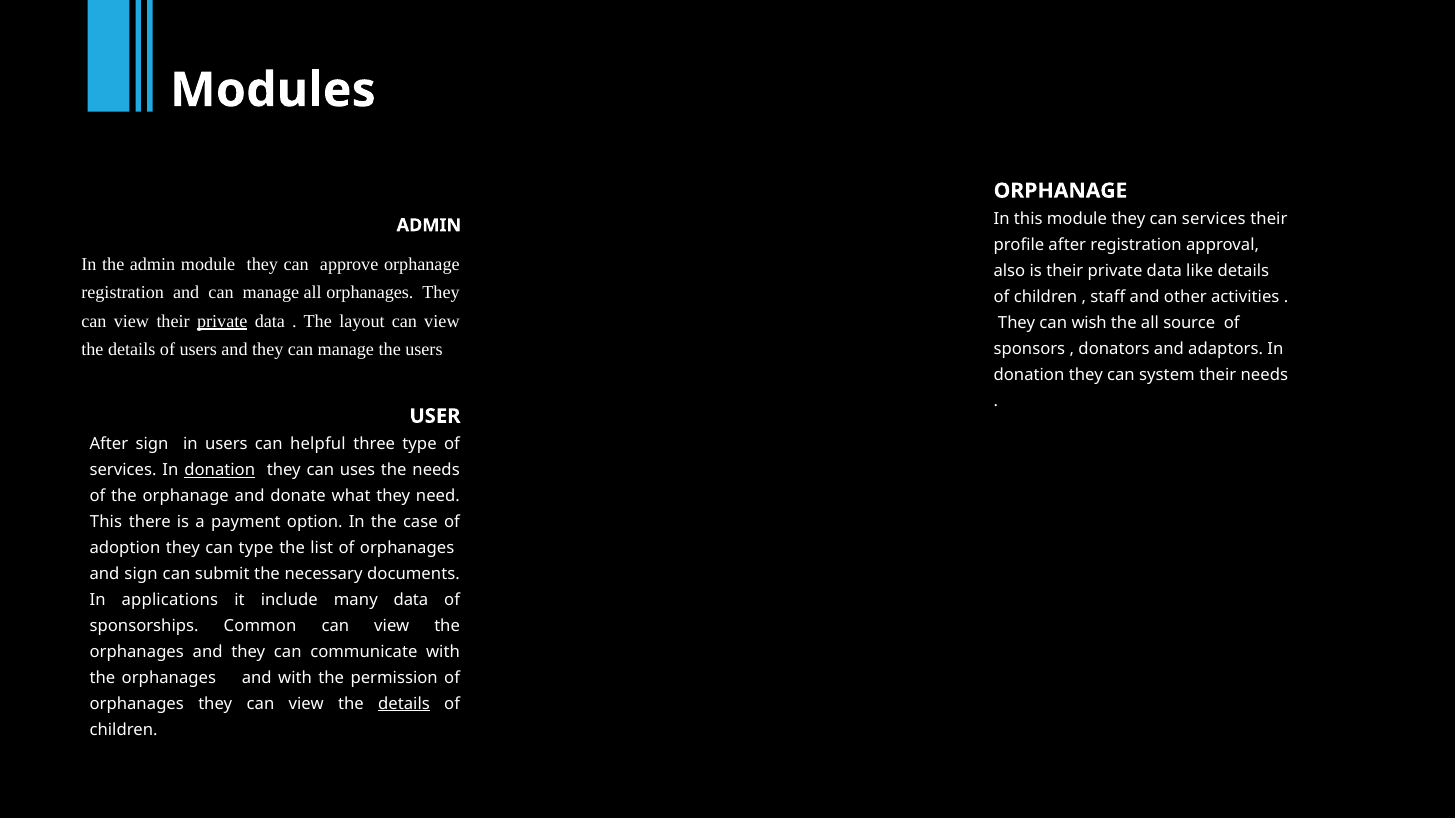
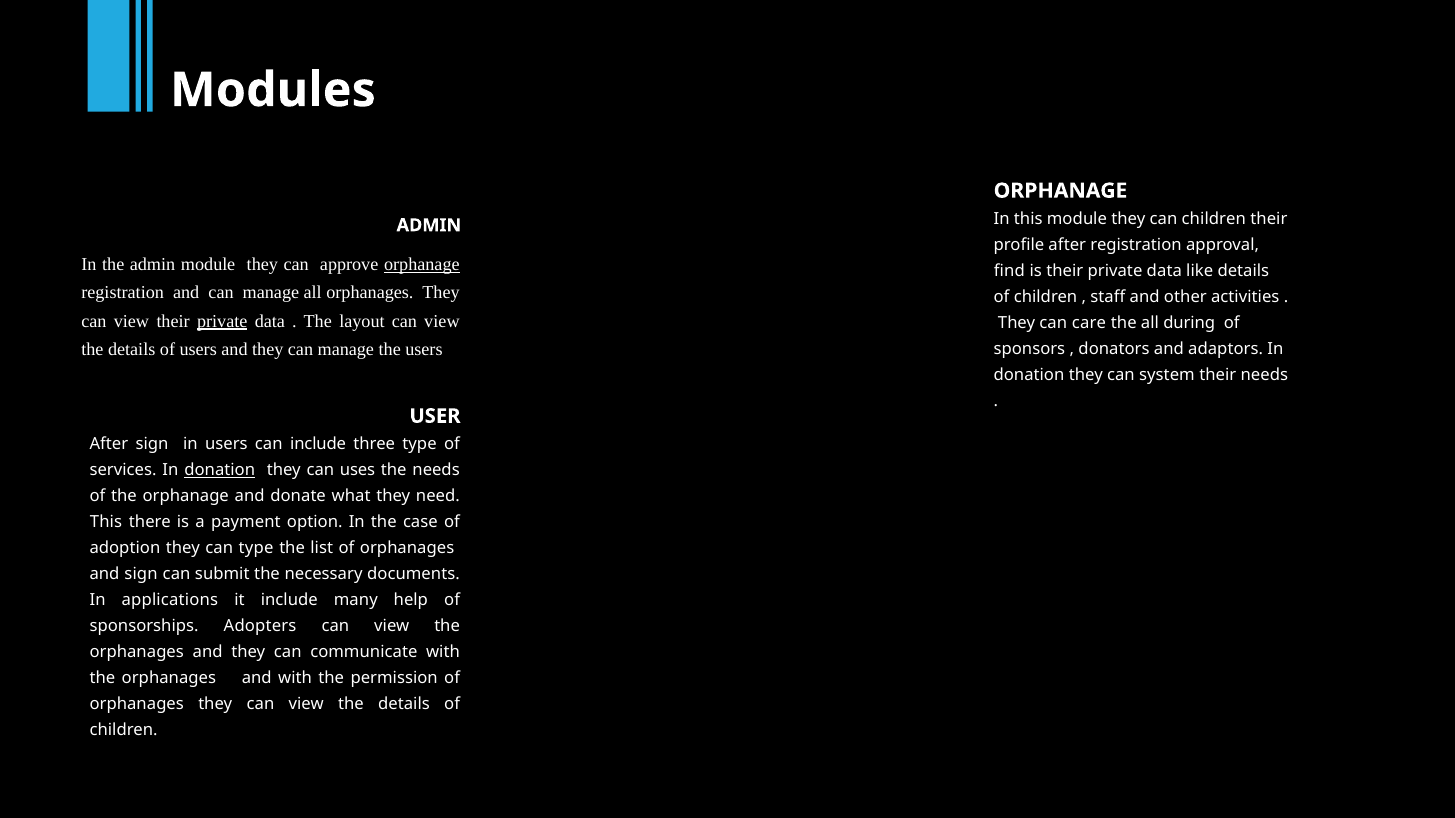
can services: services -> children (1214, 219)
orphanage underline: none -> present (422, 265)
also: also -> find (1009, 271)
wish: wish -> care (1089, 323)
source: source -> during (1189, 323)
can helpful: helpful -> include (318, 444)
many data: data -> help (411, 600)
Common: Common -> Adopters (260, 626)
details underline: present -> none (404, 704)
